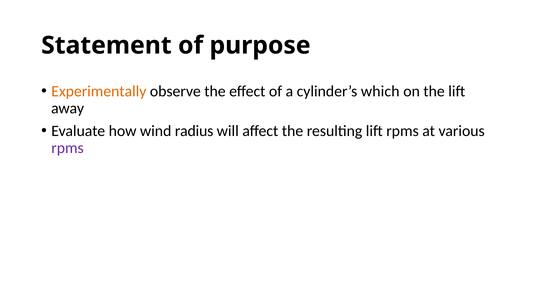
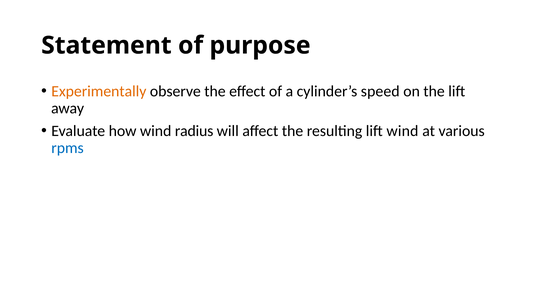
which: which -> speed (380, 91)
lift rpms: rpms -> wind (402, 131)
rpms colour: purple -> blue (68, 148)
